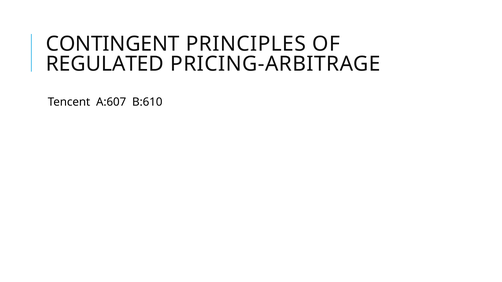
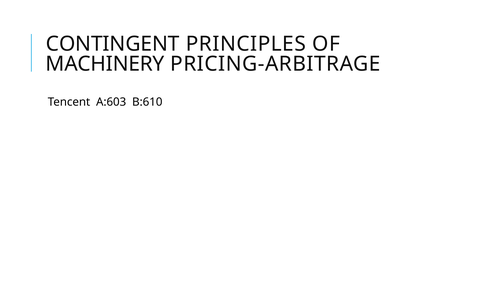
REGULATED: REGULATED -> MACHINERY (105, 64)
A:607: A:607 -> A:603 (111, 102)
